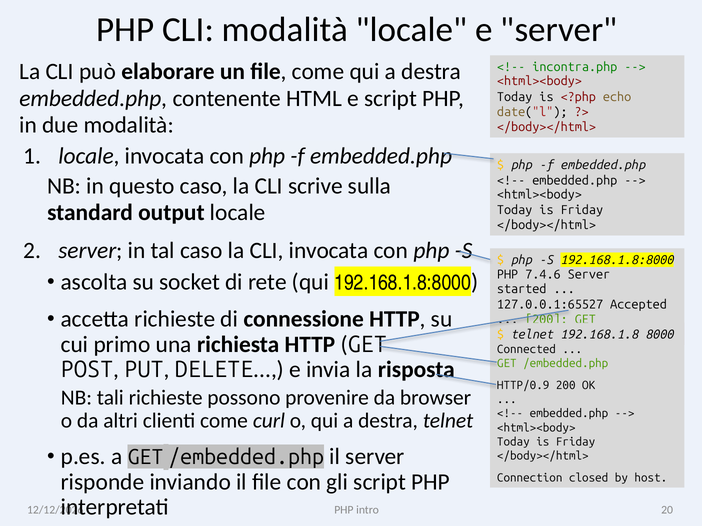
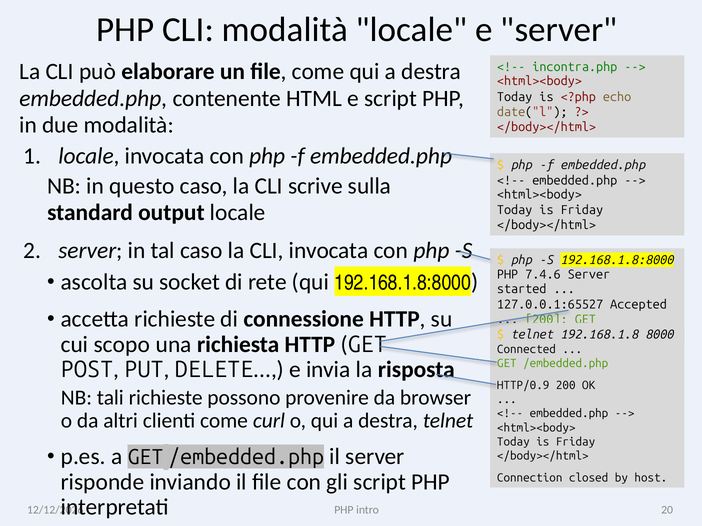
primo: primo -> scopo (122, 345)
